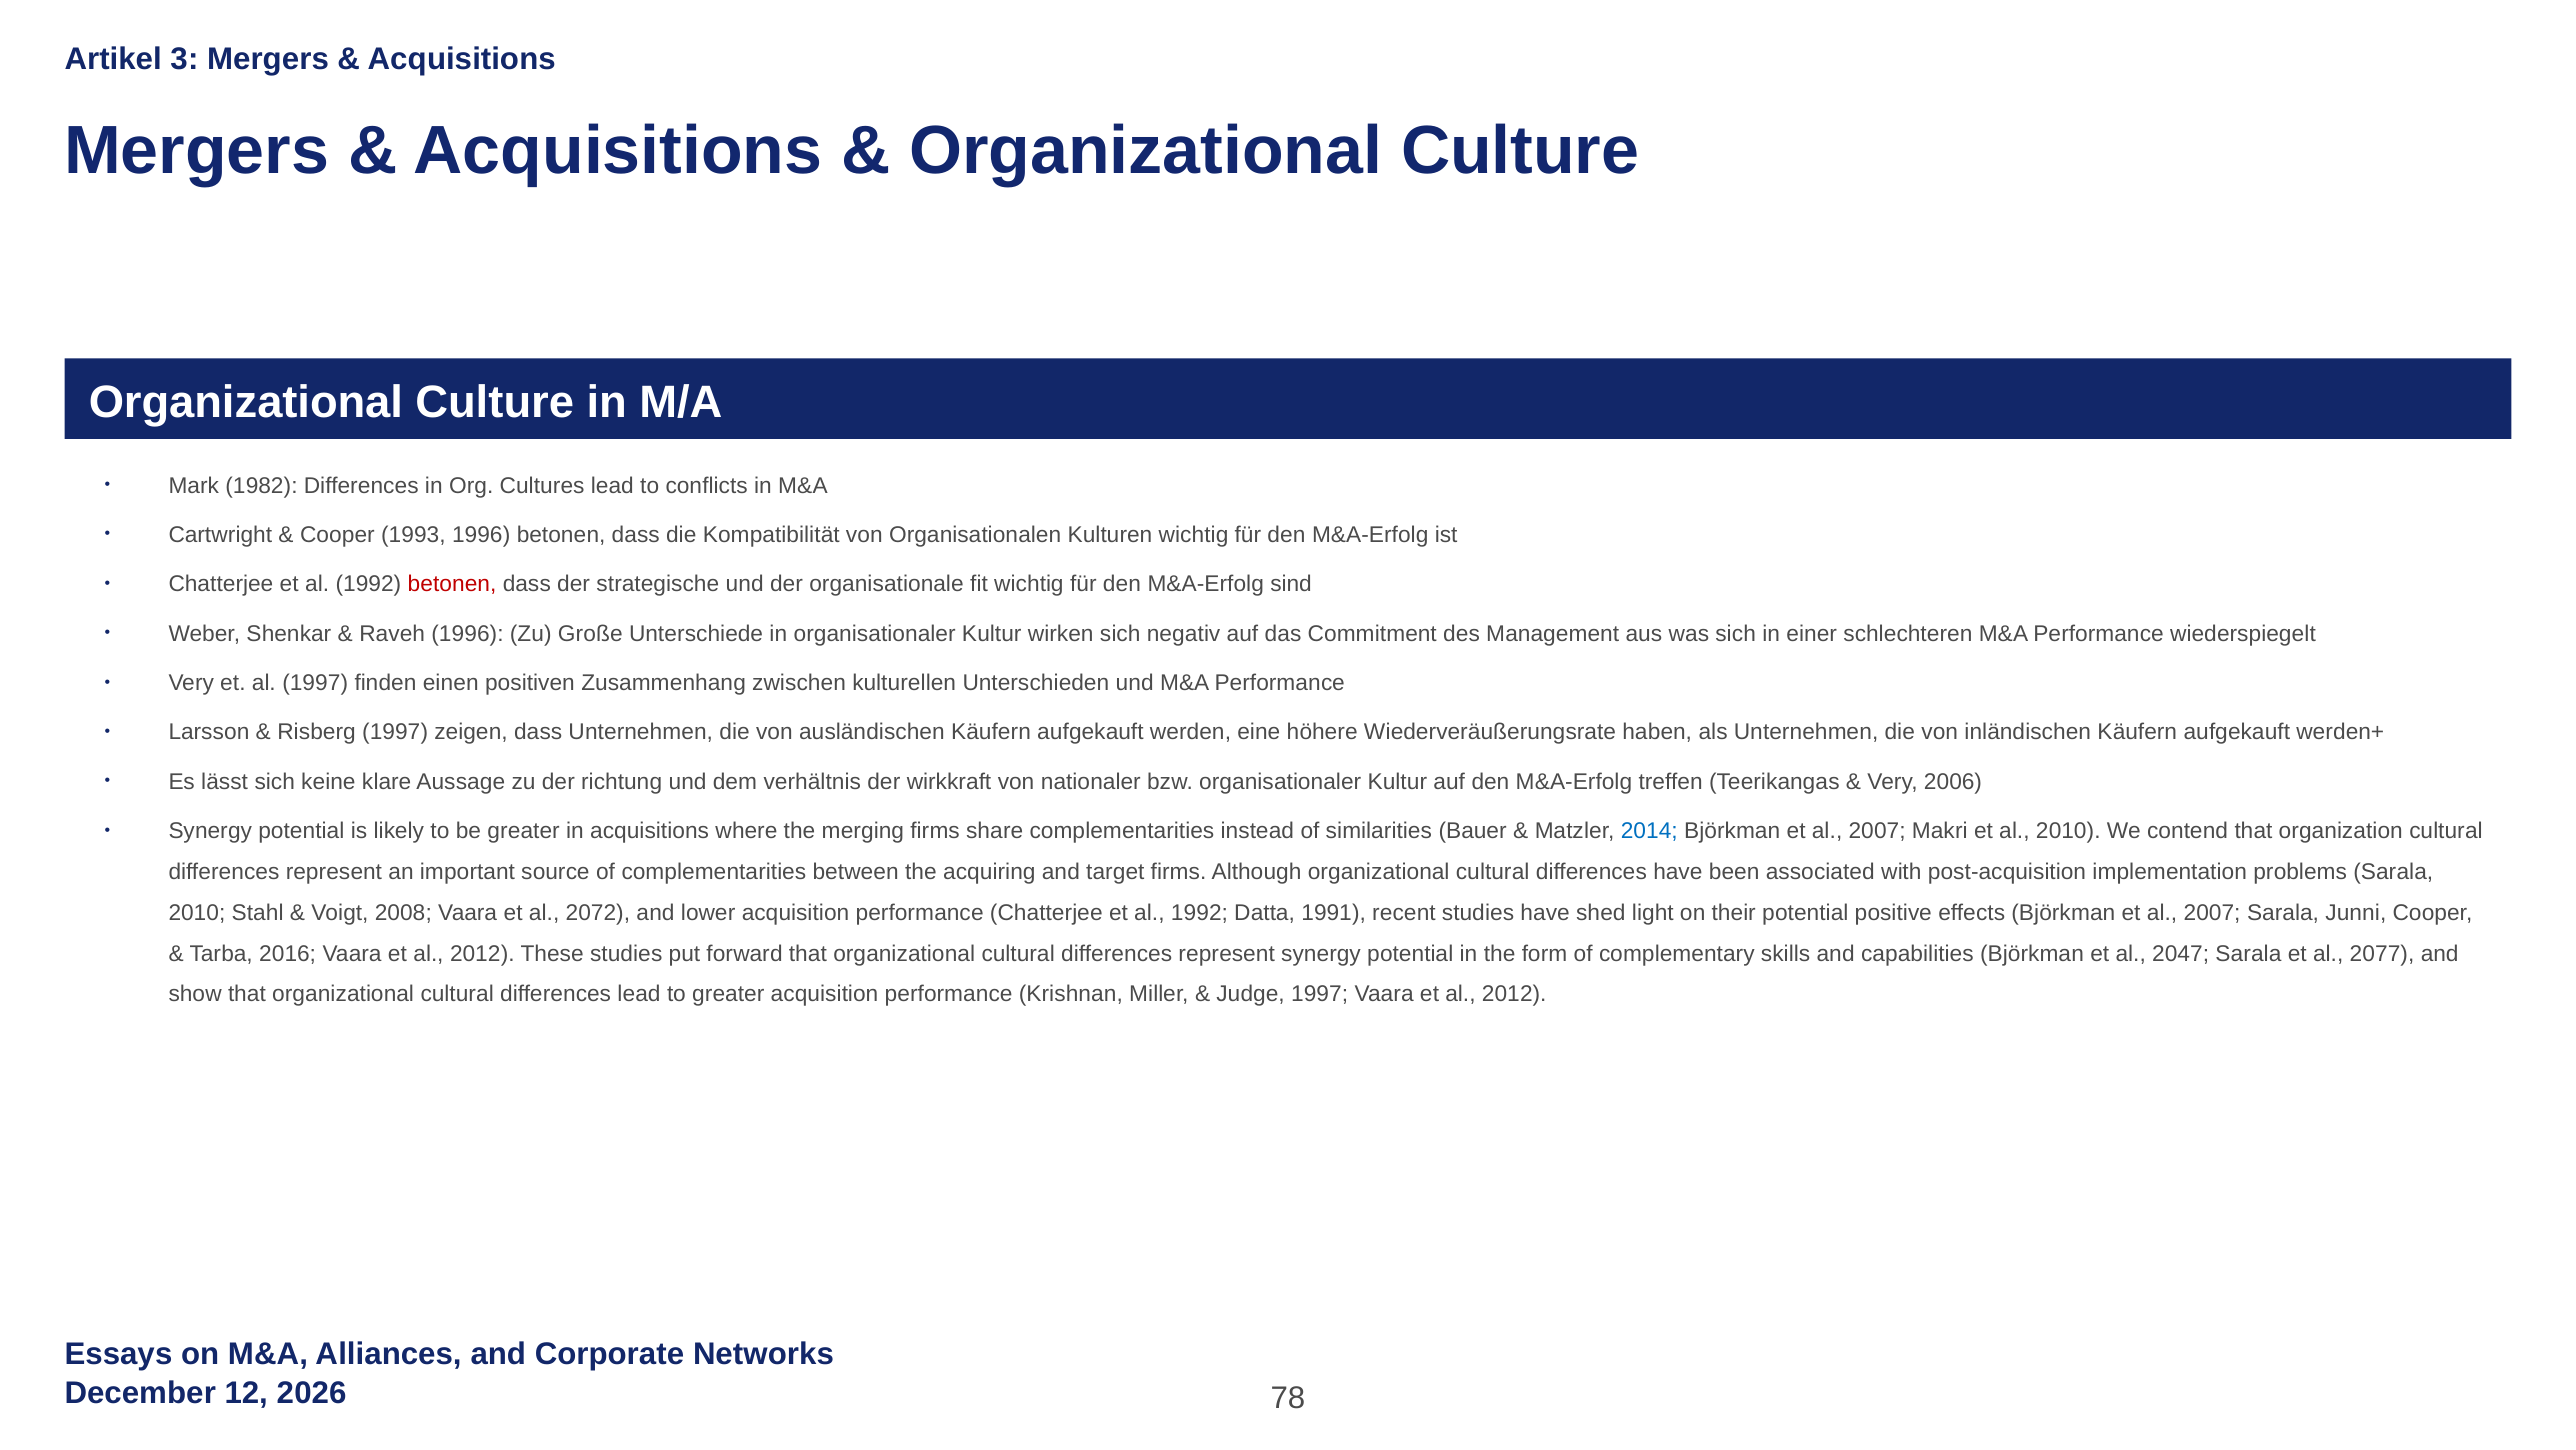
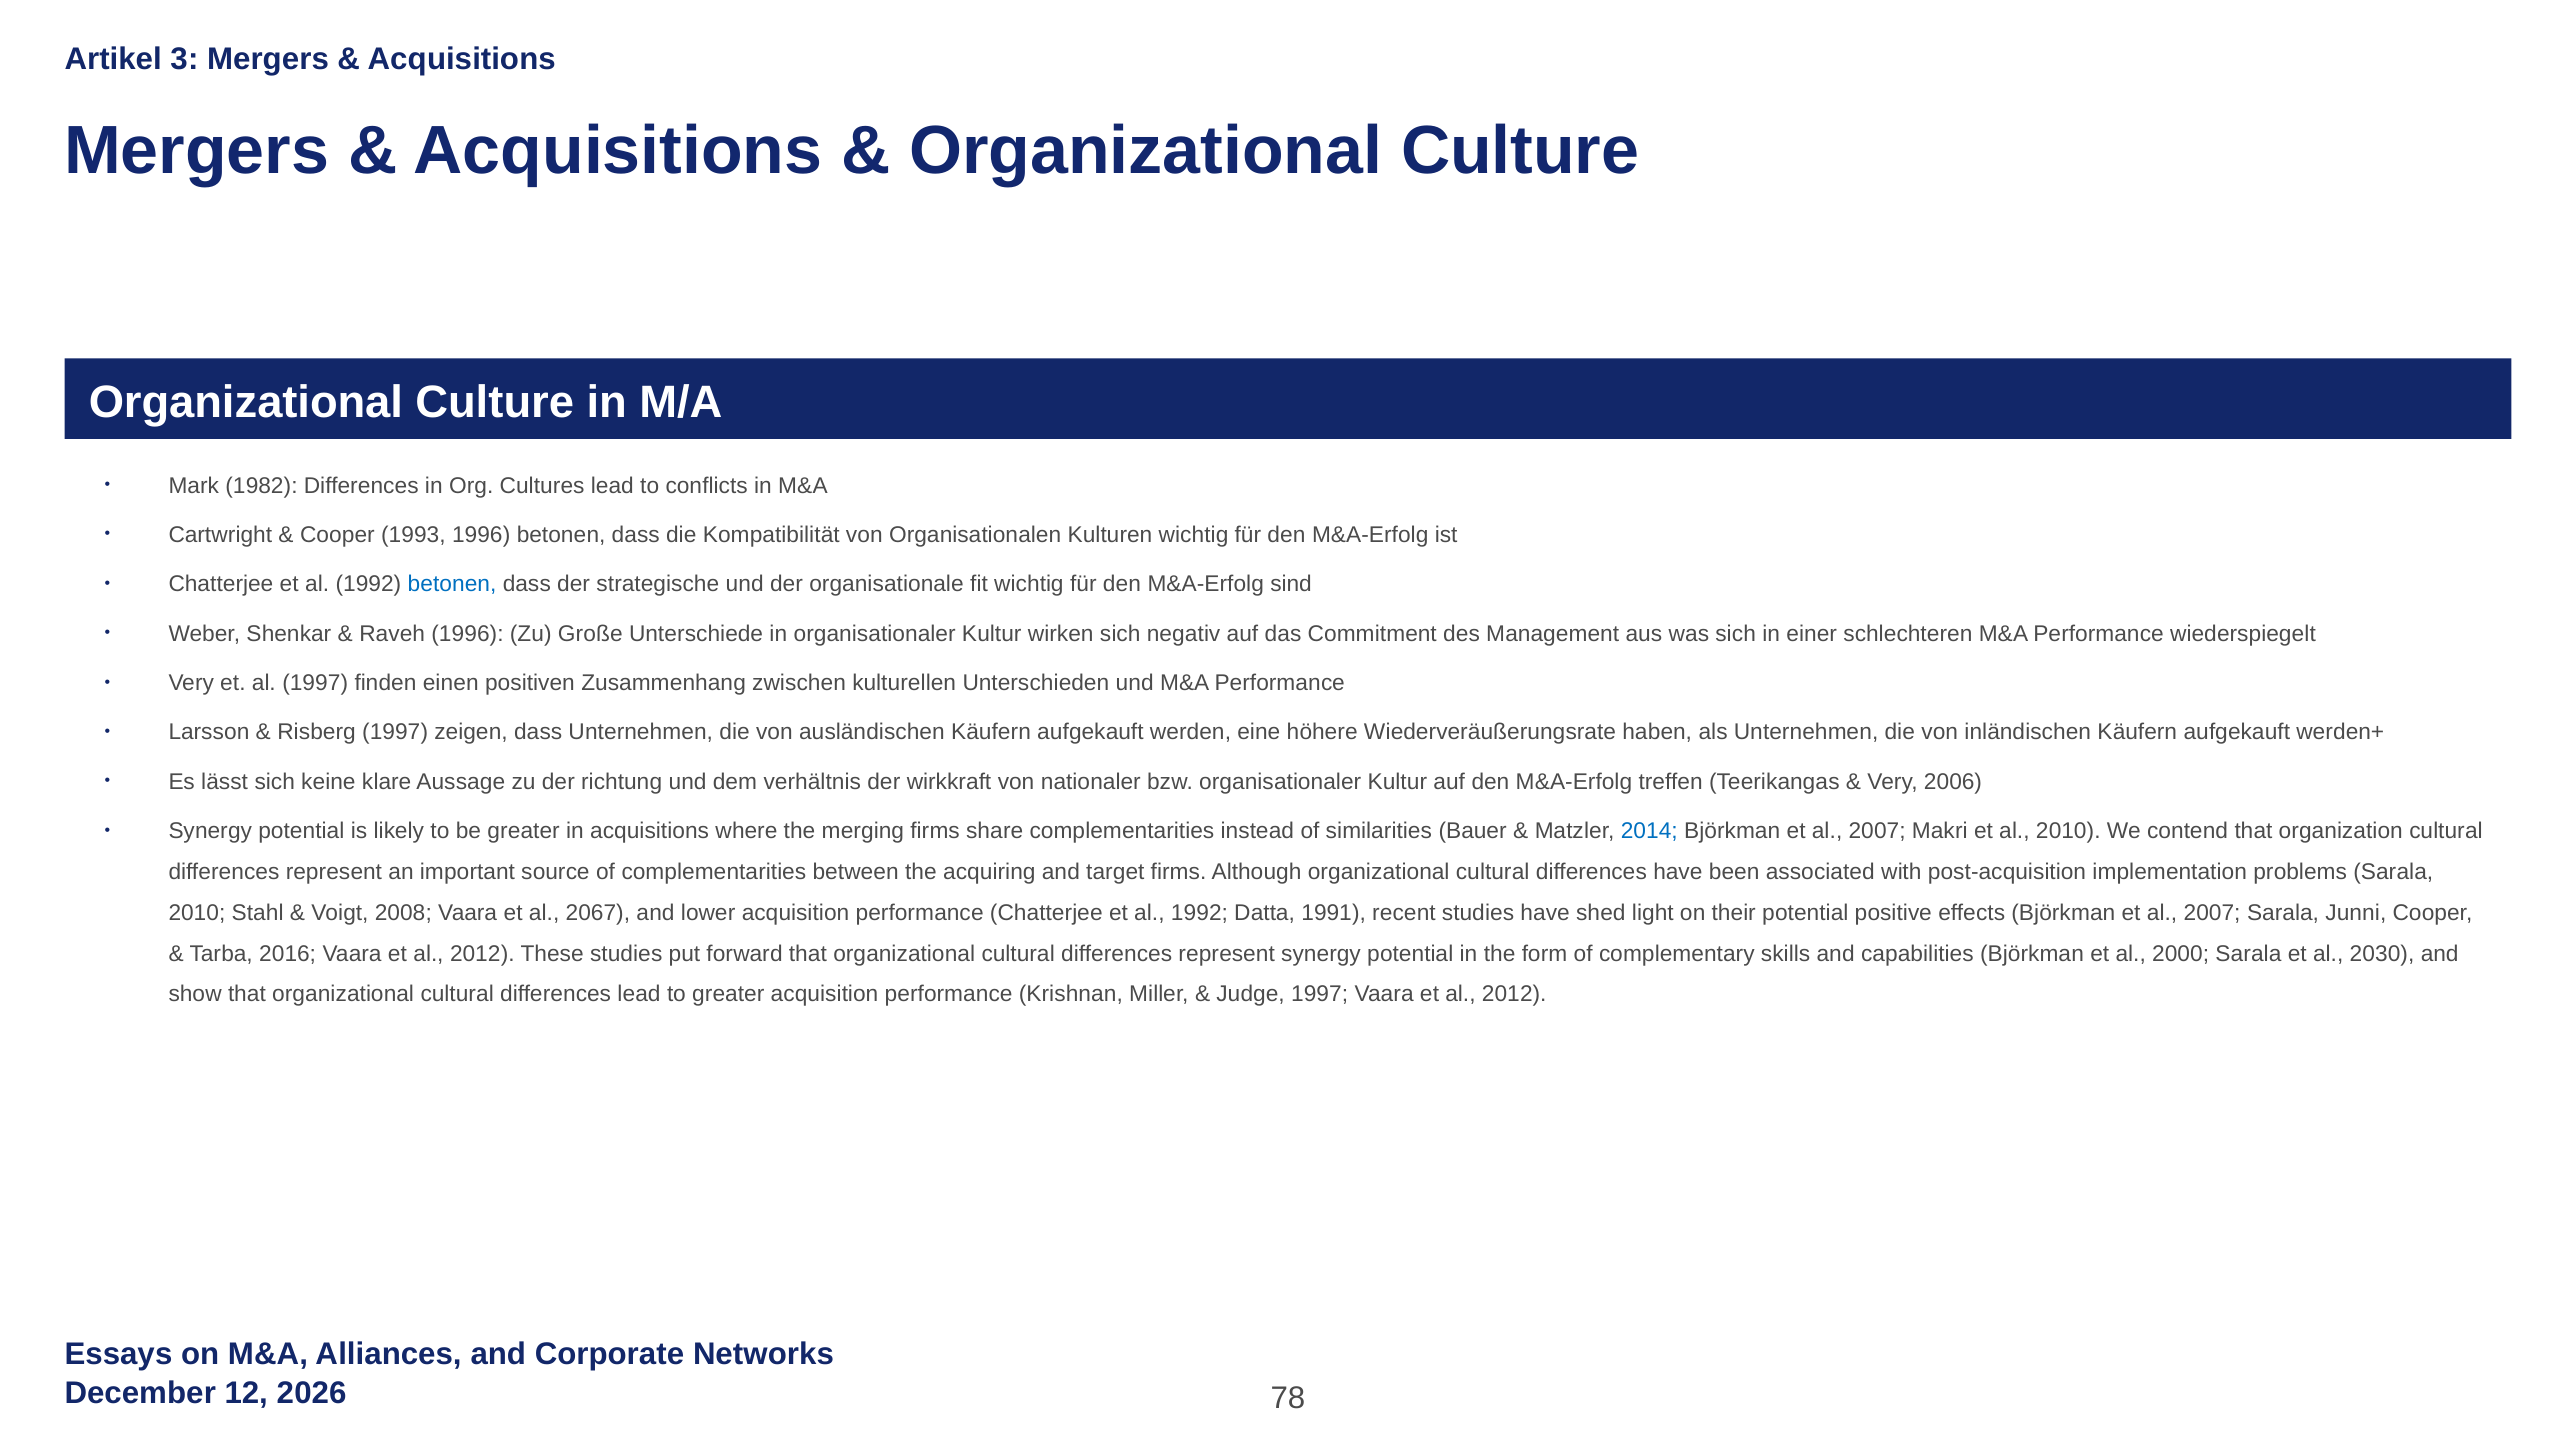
betonen colour: red -> blue (452, 584)
2072: 2072 -> 2067 (598, 913)
2047: 2047 -> 2000 (2181, 953)
2077: 2077 -> 2030 (2382, 953)
